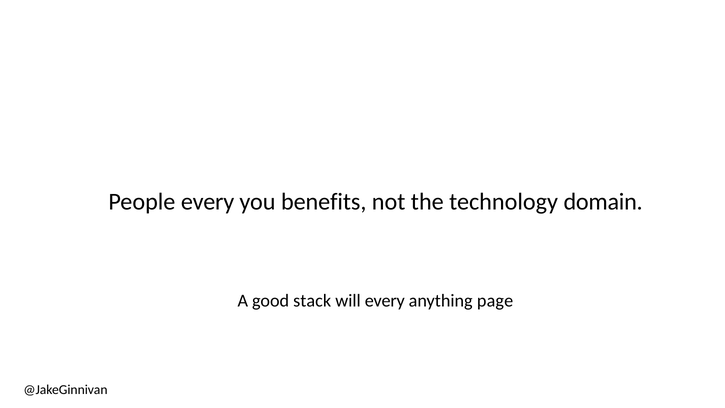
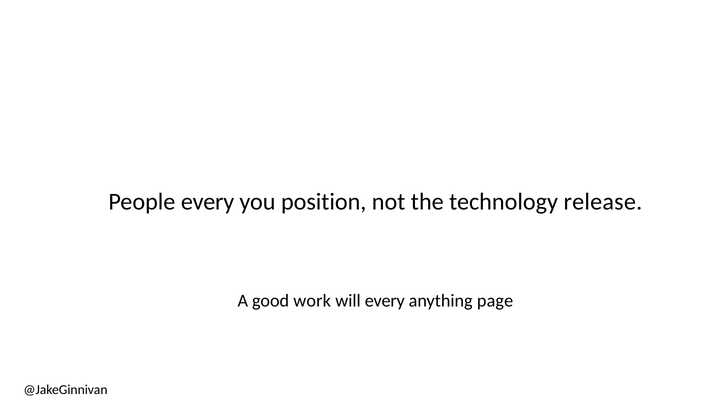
benefits: benefits -> position (324, 202)
domain: domain -> release (603, 202)
stack: stack -> work (312, 301)
